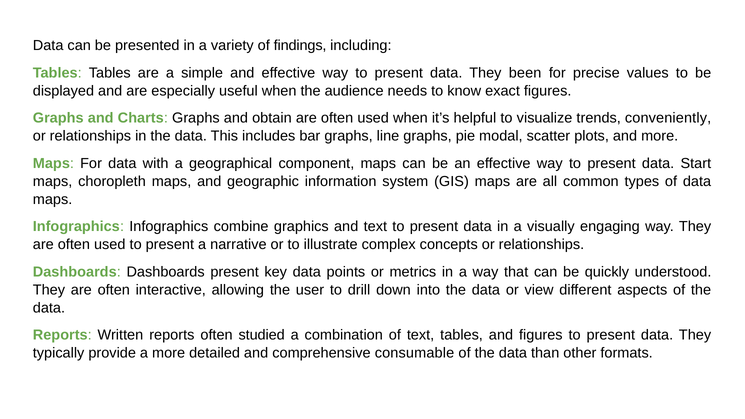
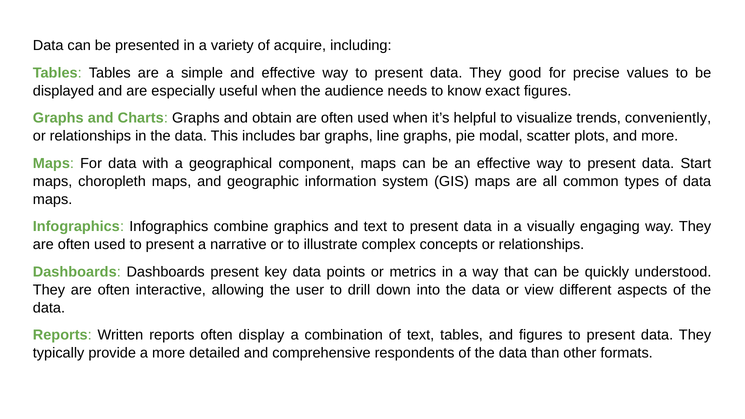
findings: findings -> acquire (300, 46)
been: been -> good (525, 73)
studied: studied -> display (262, 335)
consumable: consumable -> respondents (415, 353)
